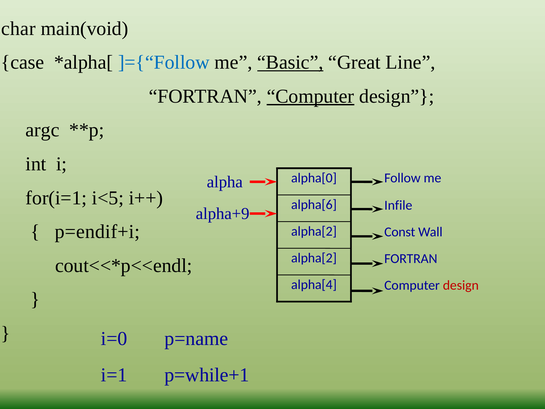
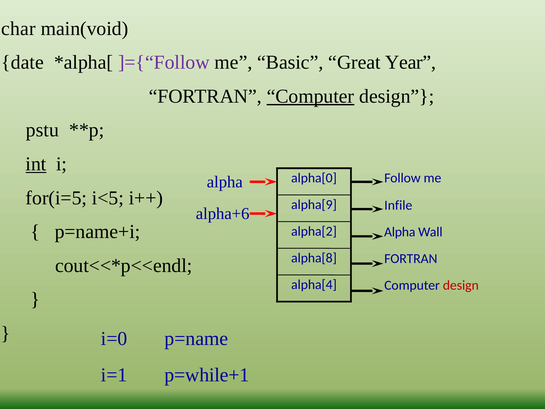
case: case -> date (23, 62)
]={“Follow colour: blue -> purple (164, 62)
Basic underline: present -> none (290, 62)
Line: Line -> Year (411, 62)
argc: argc -> pstu (42, 130)
int underline: none -> present (36, 164)
for(i=1: for(i=1 -> for(i=5 (56, 198)
alpha[6: alpha[6 -> alpha[9 (314, 205)
alpha+9: alpha+9 -> alpha+6 (223, 214)
p=endif+i: p=endif+i -> p=name+i (97, 232)
Const: Const -> Alpha (400, 232)
alpha[2: alpha[2 -> alpha[8 (314, 258)
